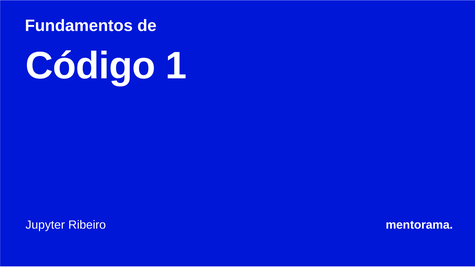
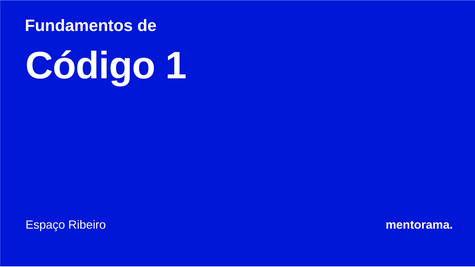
Jupyter: Jupyter -> Espaço (45, 225)
